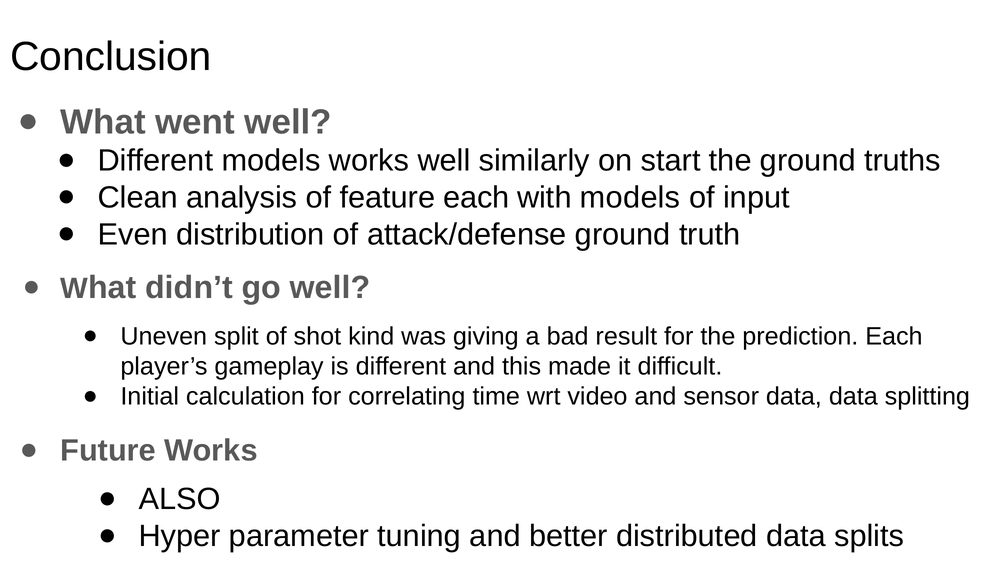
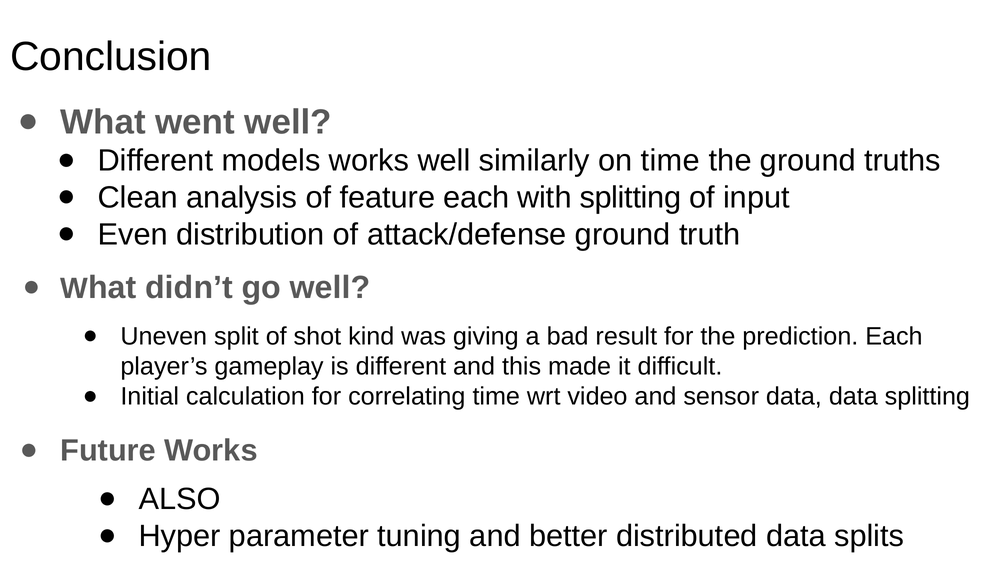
on start: start -> time (670, 161)
with models: models -> splitting (630, 198)
